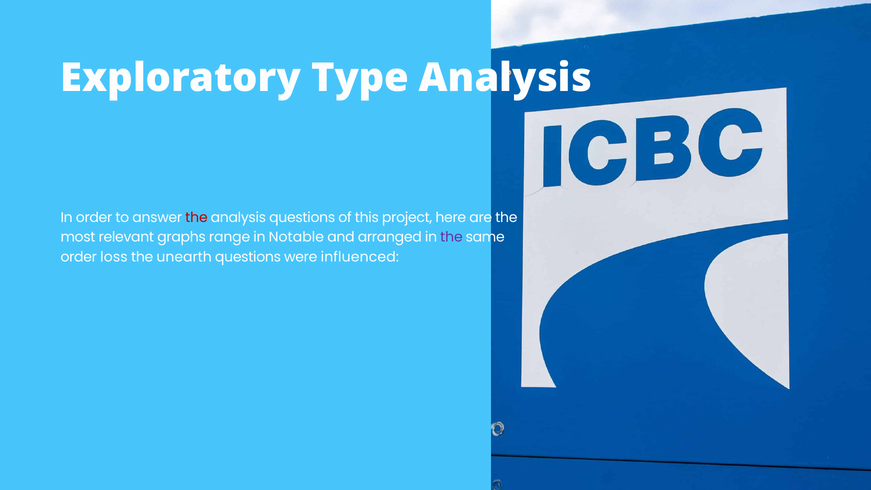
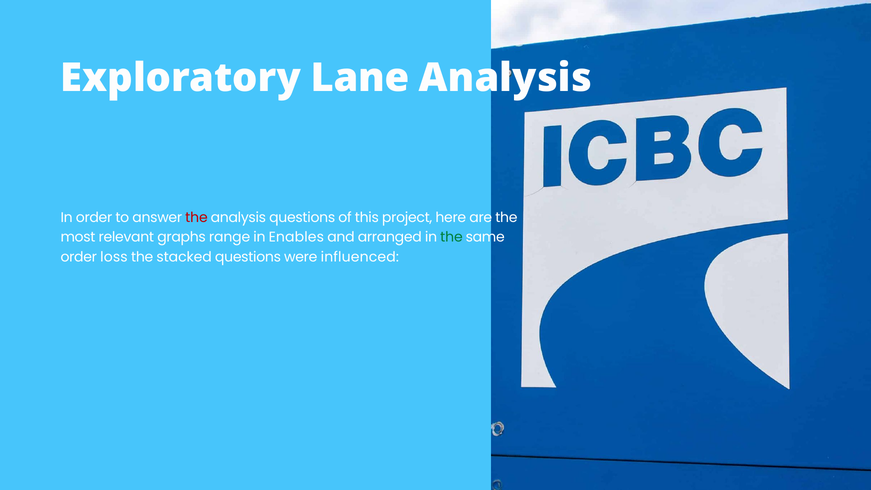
Type: Type -> Lane (360, 78)
Notable: Notable -> Enables (296, 237)
the colour: purple -> green (451, 237)
unearth: unearth -> stacked (184, 257)
